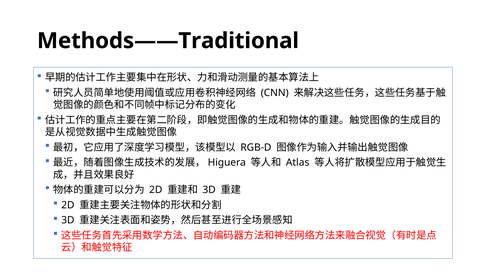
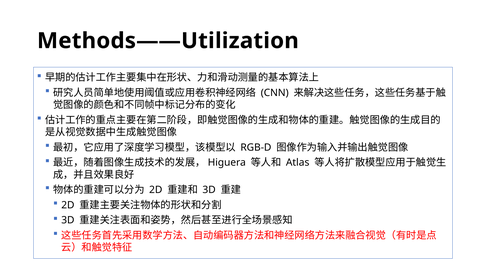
Methods——Traditional: Methods——Traditional -> Methods——Utilization (168, 41)
